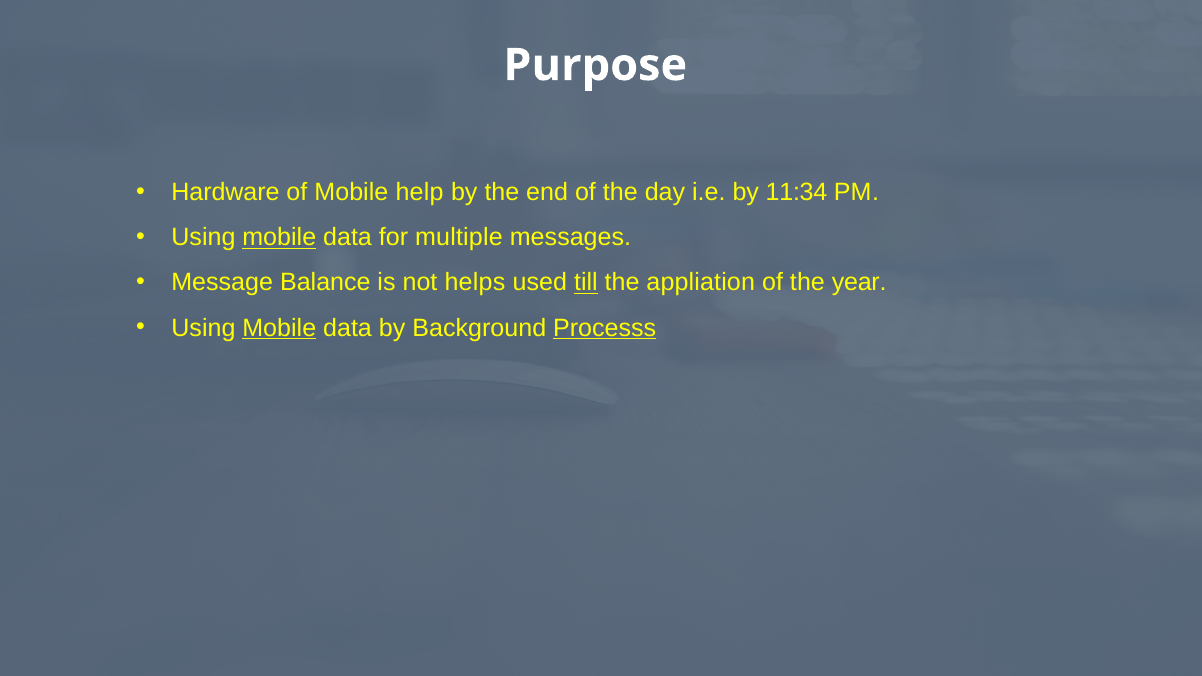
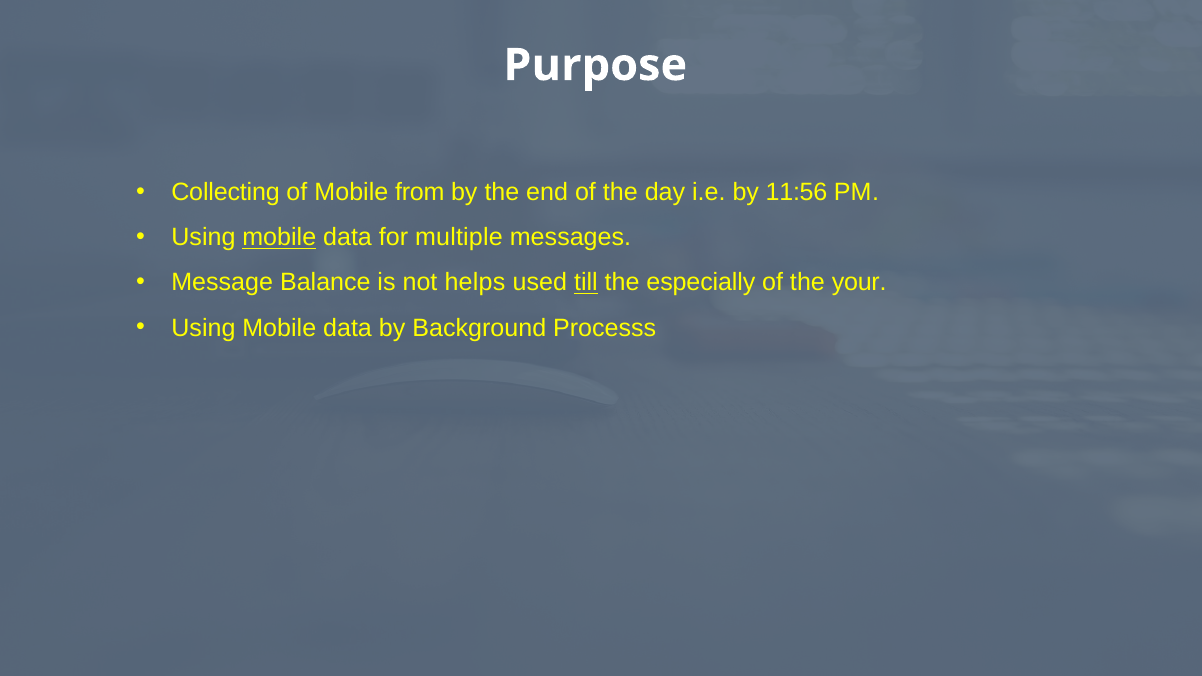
Hardware: Hardware -> Collecting (226, 193)
help: help -> from (420, 193)
11:34: 11:34 -> 11:56 (797, 193)
appliation: appliation -> especially (701, 283)
year: year -> your (859, 283)
Mobile underline: present -> none (279, 328)
Processs underline: present -> none (605, 328)
